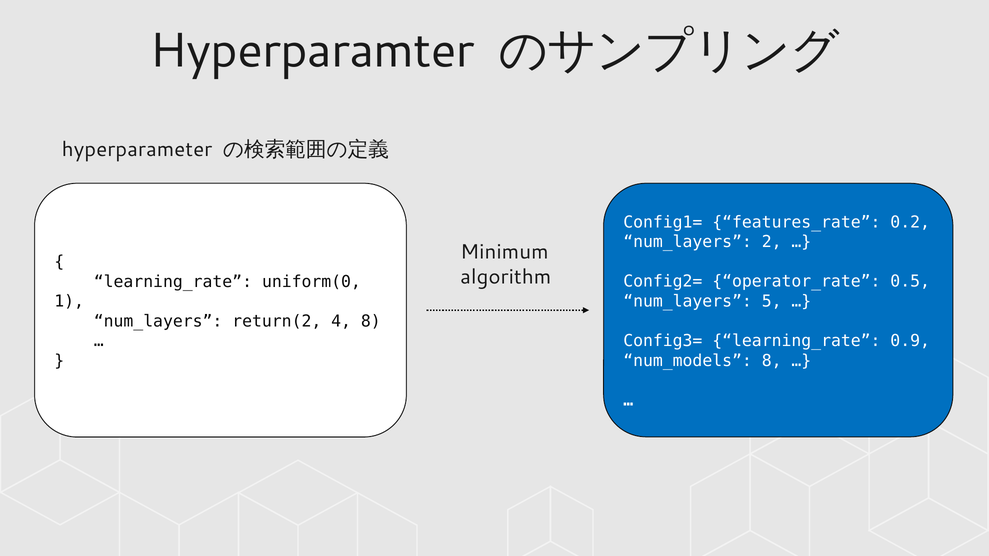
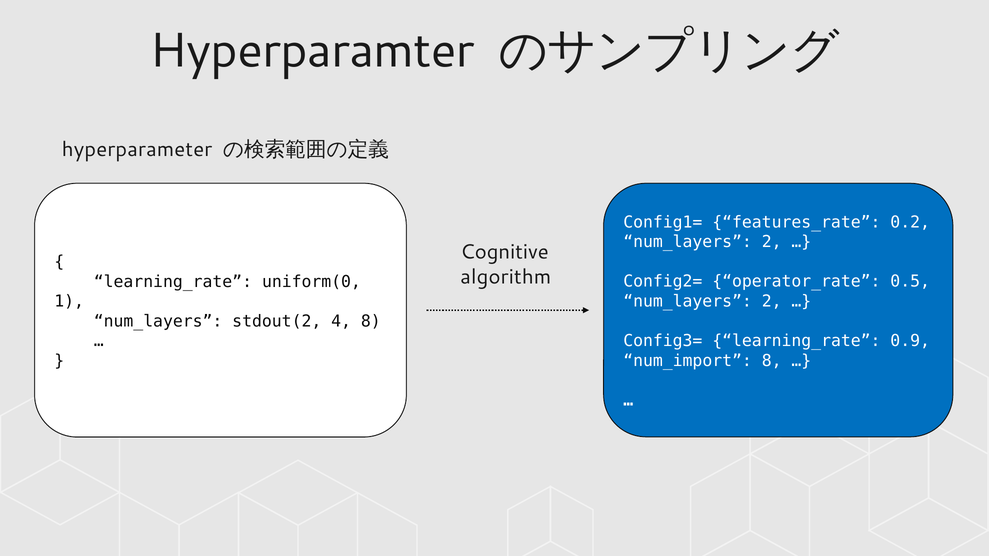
Minimum: Minimum -> Cognitive (505, 252)
5: 5 -> 2 (772, 301)
return(2: return(2 -> stdout(2 (277, 321)
num_models: num_models -> num_import (688, 361)
